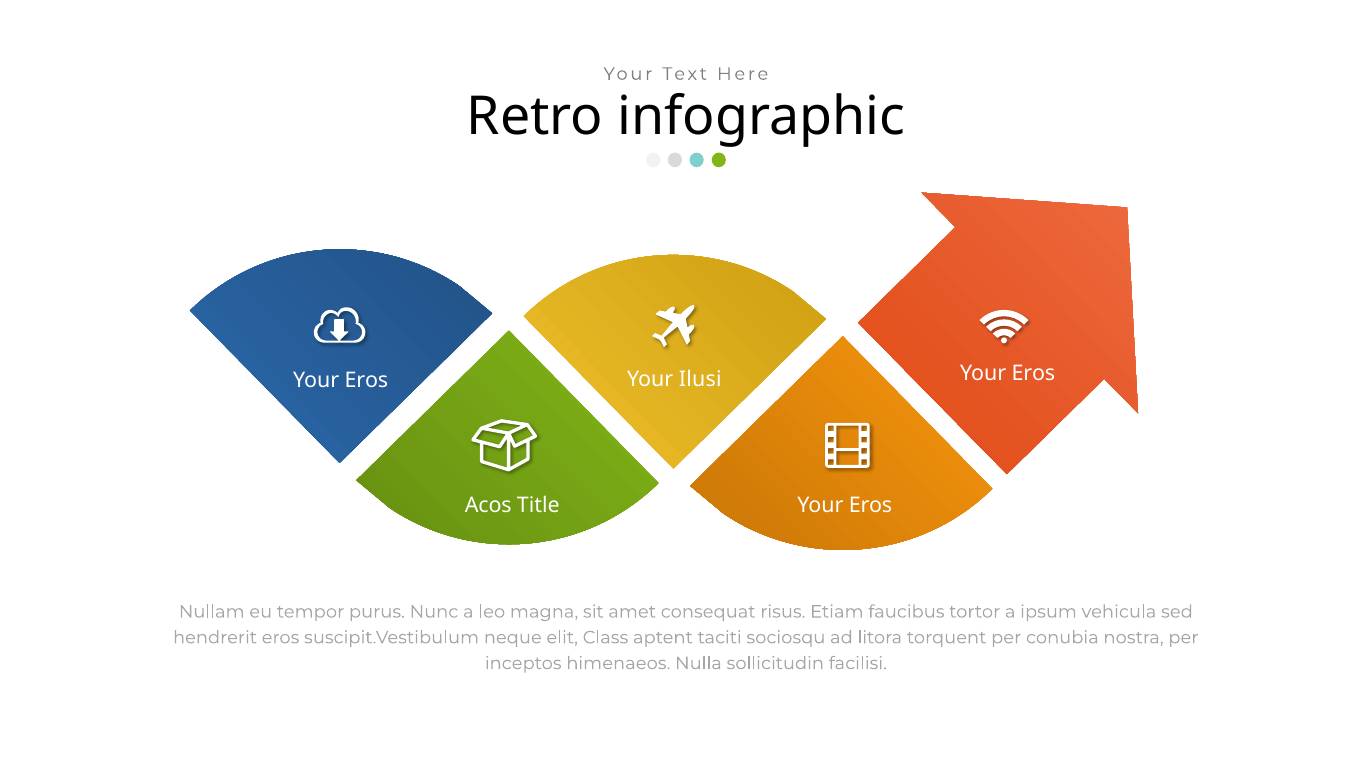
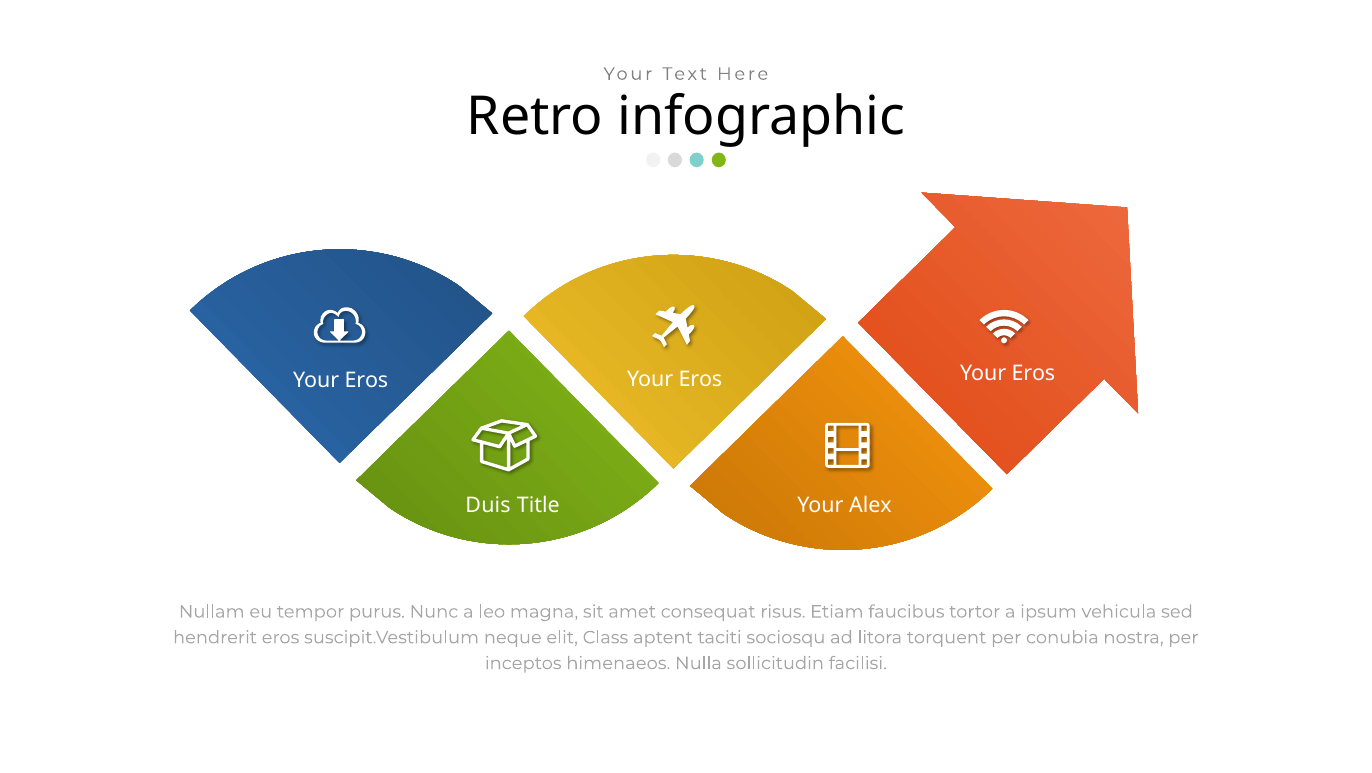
Ilusi: Ilusi -> Eros (700, 379)
Acos: Acos -> Duis (488, 505)
Eros: Eros -> Alex (870, 505)
